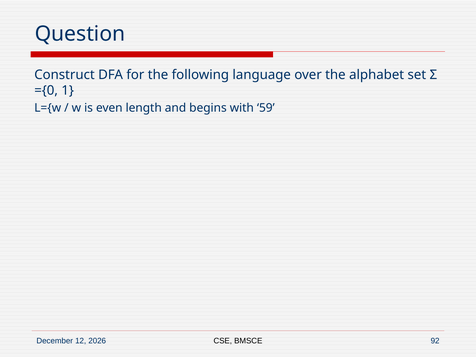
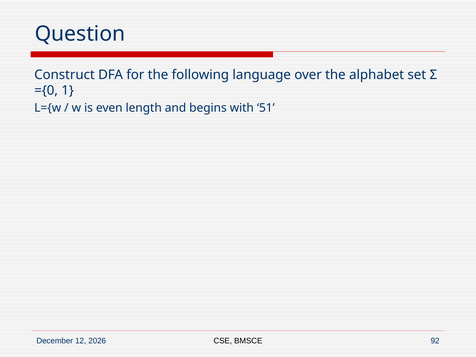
59: 59 -> 51 (266, 108)
